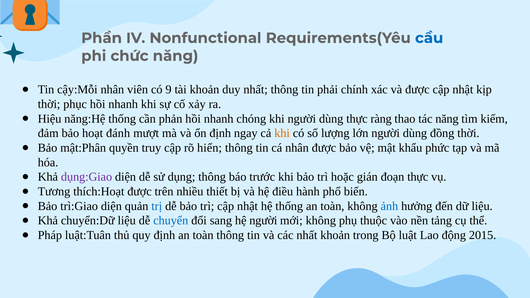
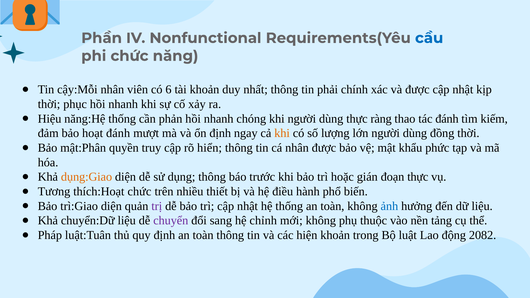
9: 9 -> 6 (168, 90)
tác năng: năng -> đánh (447, 119)
dụng:Giao colour: purple -> orange (87, 177)
thích:Hoạt được: được -> chức (139, 192)
trị colour: blue -> purple (157, 206)
chuyển colour: blue -> purple (171, 221)
hệ người: người -> chỉnh (263, 221)
các nhất: nhất -> hiện (307, 235)
2015: 2015 -> 2082 (483, 235)
